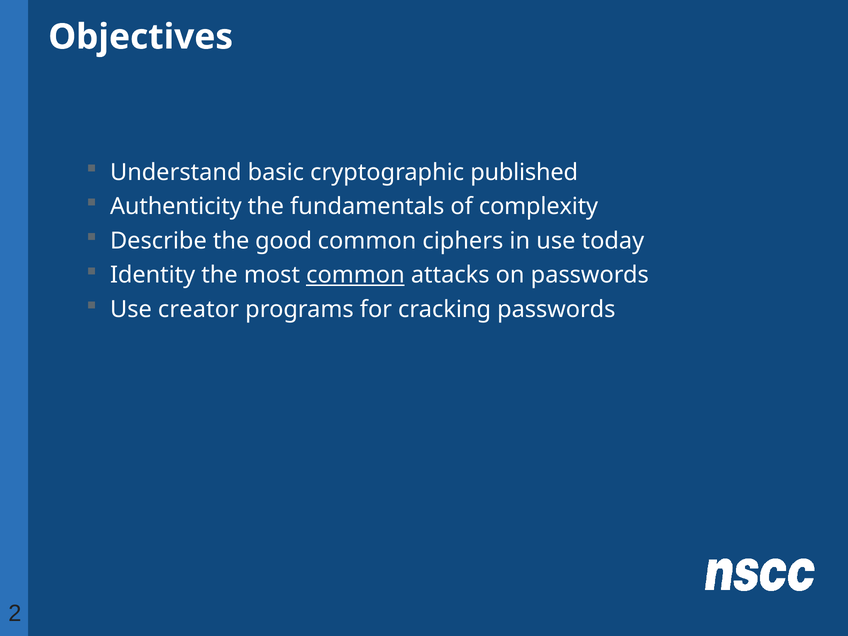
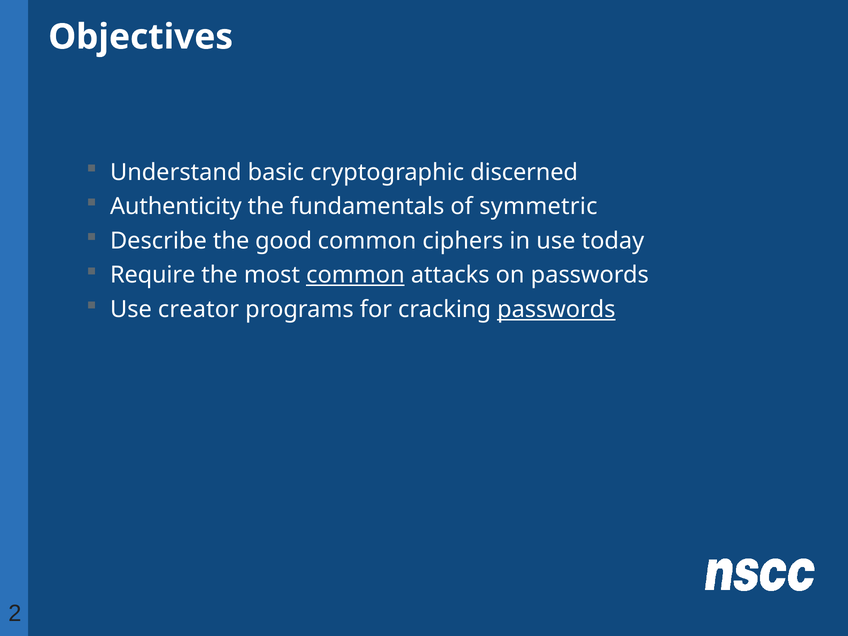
published: published -> discerned (524, 172)
complexity: complexity -> symmetric (538, 207)
Identity: Identity -> Require (153, 275)
passwords underline: none -> present (556, 309)
